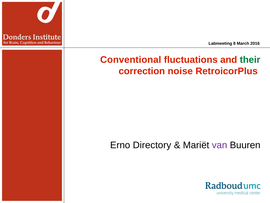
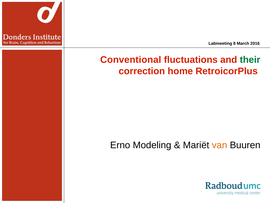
noise: noise -> home (180, 71)
Directory: Directory -> Modeling (152, 145)
van colour: purple -> orange (220, 145)
